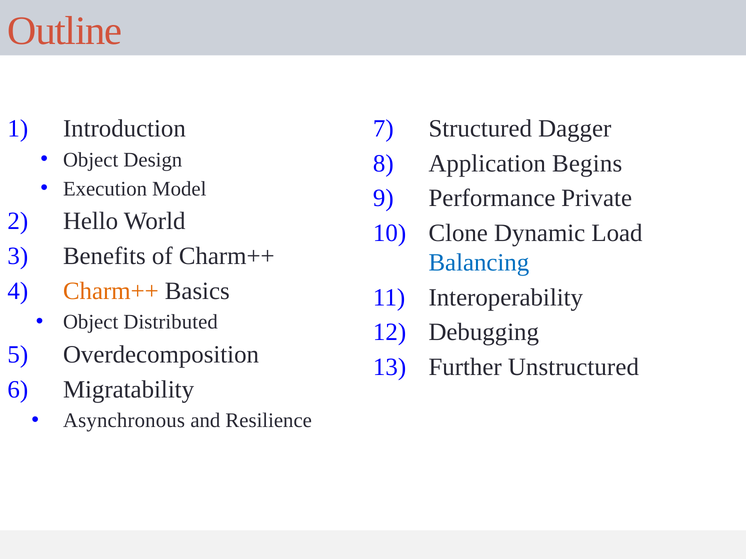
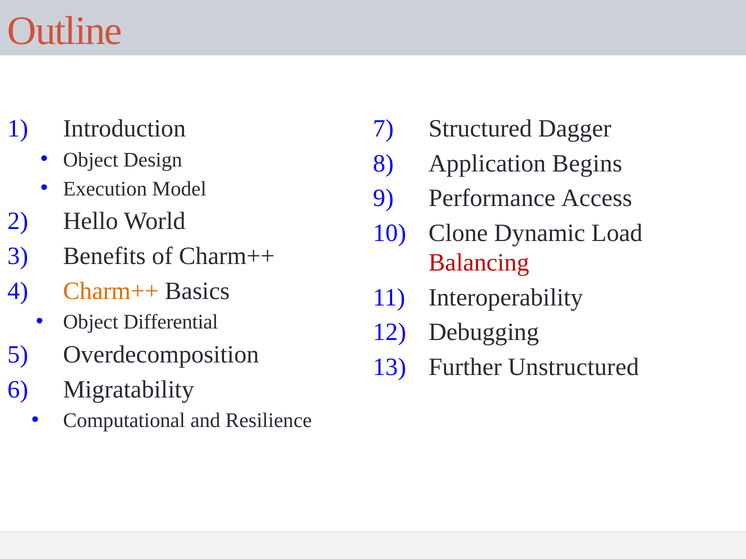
Private: Private -> Access (597, 198)
Balancing colour: blue -> red (479, 263)
Distributed: Distributed -> Differential (171, 322)
Asynchronous: Asynchronous -> Computational (124, 421)
